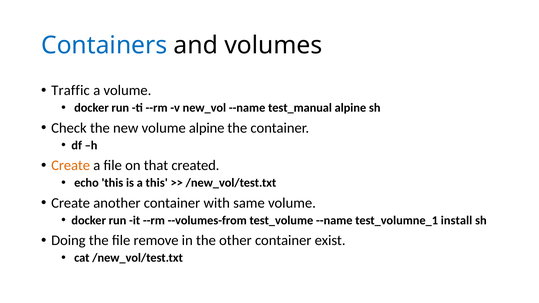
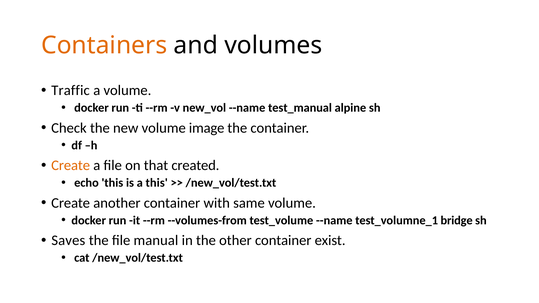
Containers colour: blue -> orange (104, 45)
volume alpine: alpine -> image (207, 128)
install: install -> bridge (457, 220)
Doing: Doing -> Saves (68, 241)
remove: remove -> manual (156, 241)
